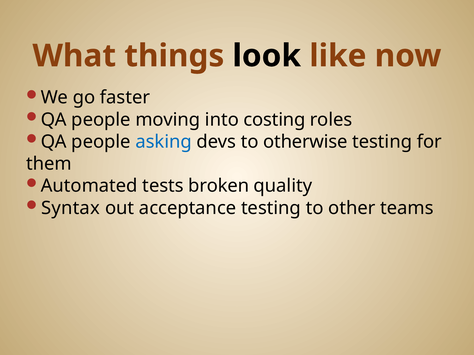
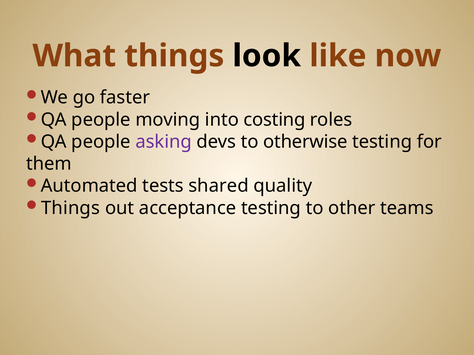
asking colour: blue -> purple (164, 142)
broken: broken -> shared (219, 186)
Syntax: Syntax -> Things (70, 208)
